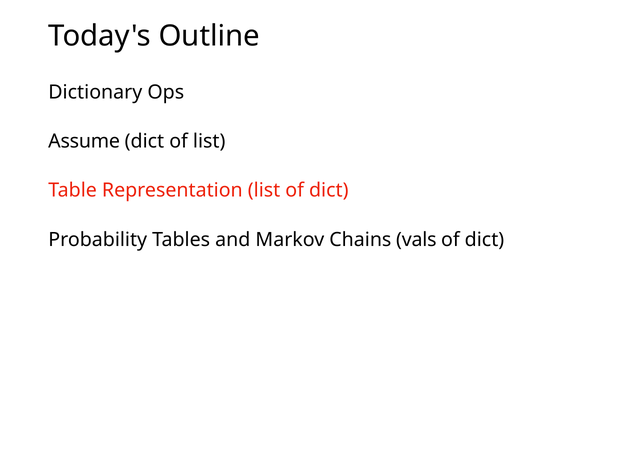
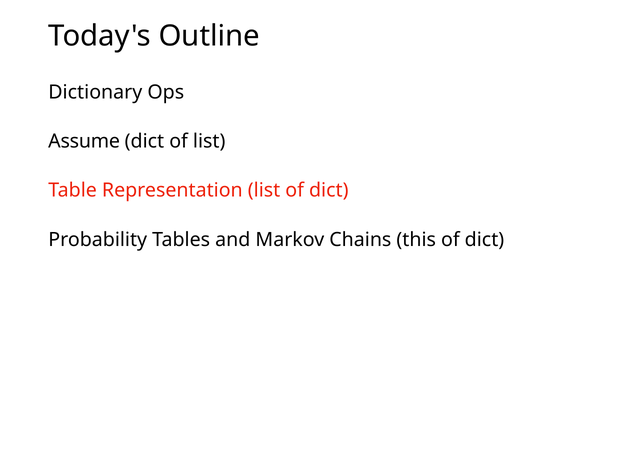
vals: vals -> this (416, 240)
